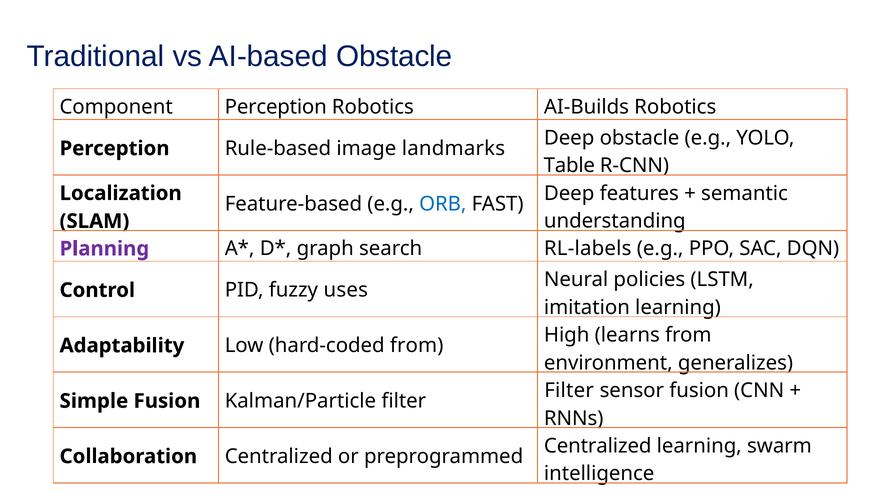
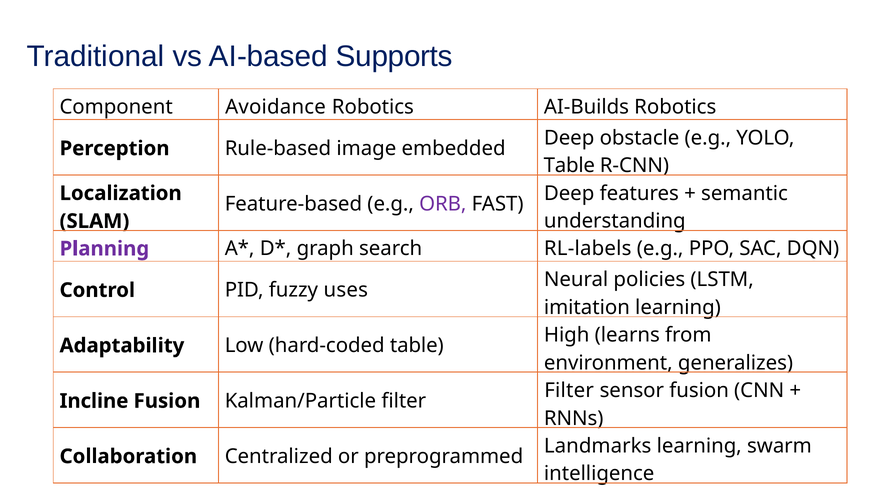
AI-based Obstacle: Obstacle -> Supports (394, 56)
Component Perception: Perception -> Avoidance (276, 107)
landmarks: landmarks -> embedded (454, 148)
ORB colour: blue -> purple (443, 204)
hard-coded from: from -> table (417, 345)
Simple: Simple -> Incline (94, 401)
Centralized: Centralized -> Landmarks (598, 446)
